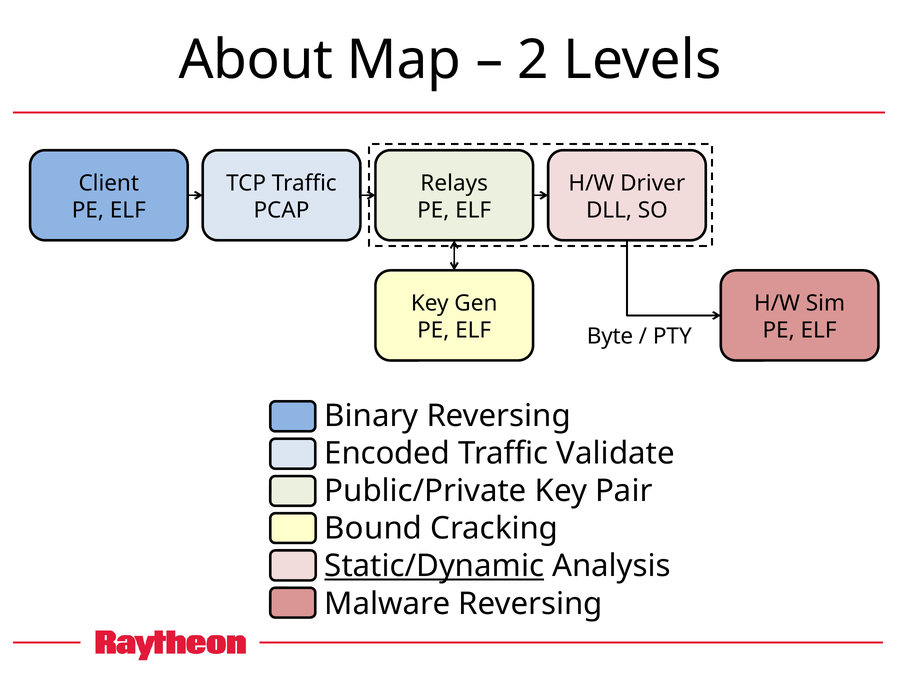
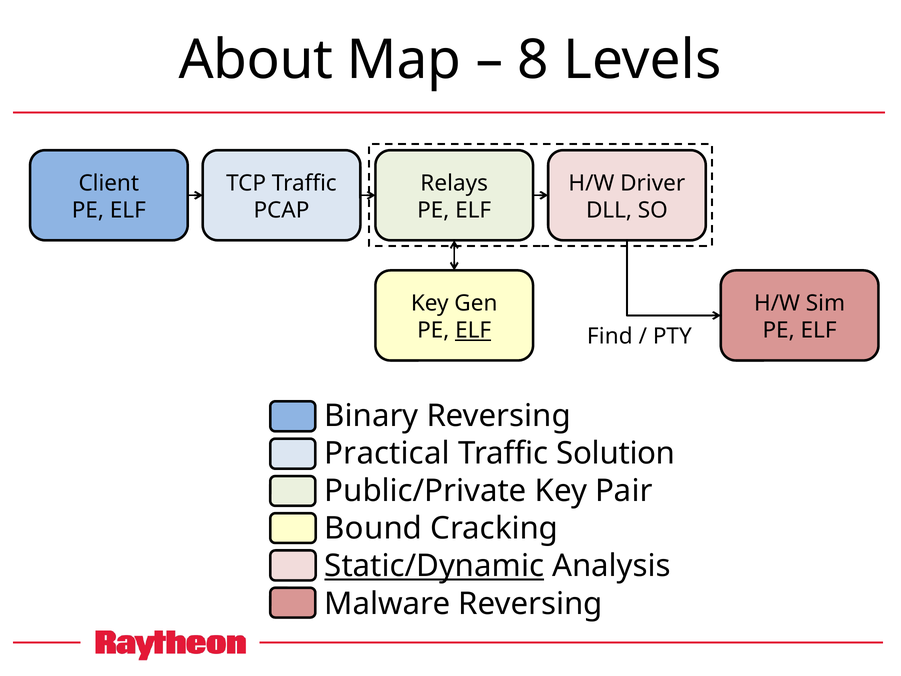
2: 2 -> 8 (533, 60)
ELF underline: none -> present (473, 330)
Byte: Byte -> Find (610, 336)
Encoded: Encoded -> Practical (387, 453)
Validate: Validate -> Solution (616, 453)
